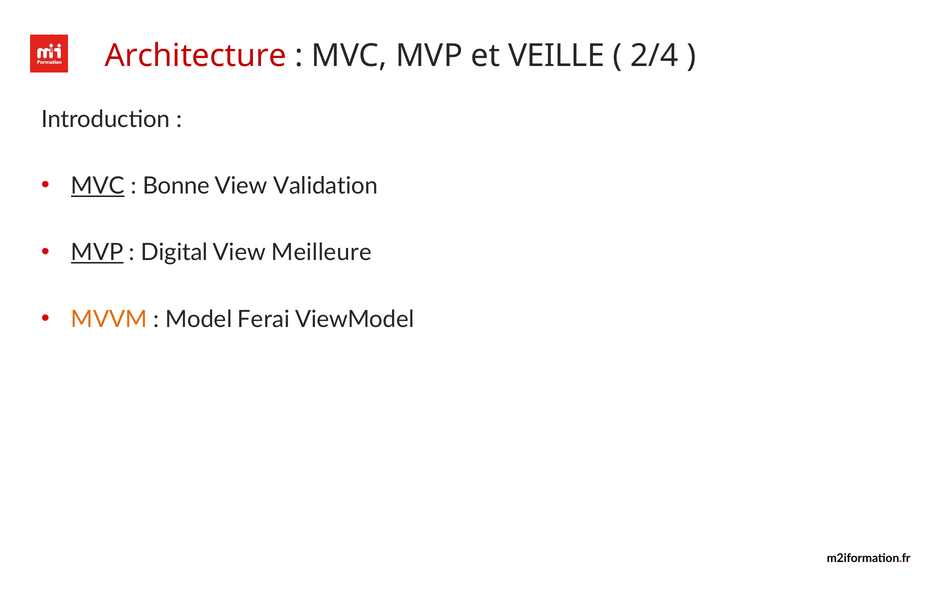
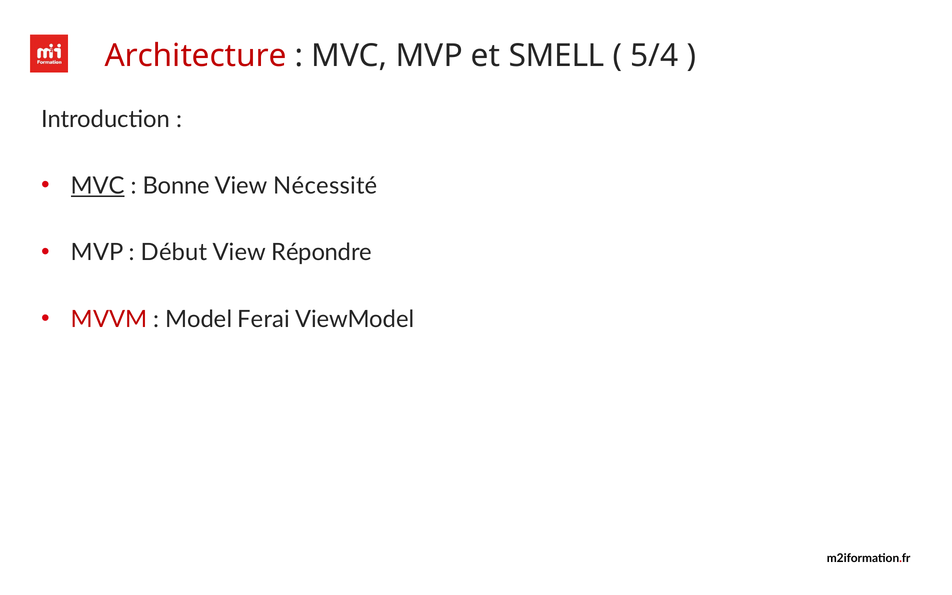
VEILLE: VEILLE -> SMELL (557, 56)
2/4: 2/4 -> 5/4 (654, 56)
Validation: Validation -> Nécessité (325, 186)
MVP underline: present -> none (97, 253)
Digital: Digital -> Début (174, 253)
Meilleure: Meilleure -> Répondre (322, 253)
MVVM colour: orange -> red (109, 319)
